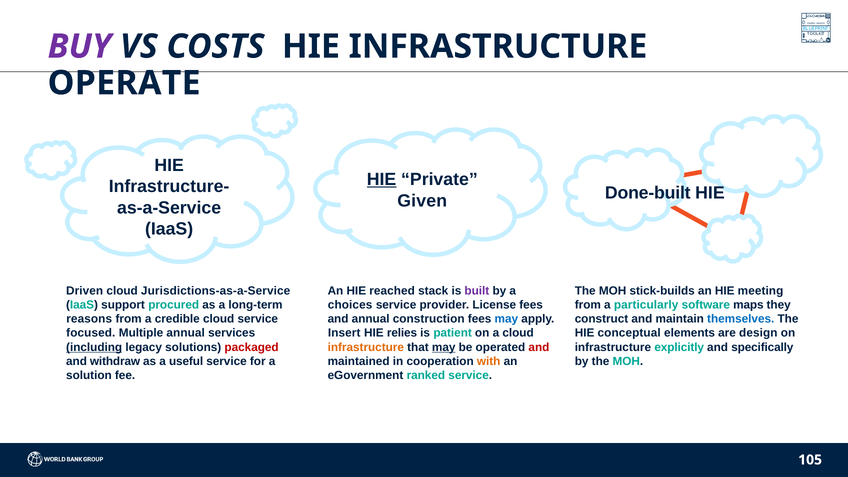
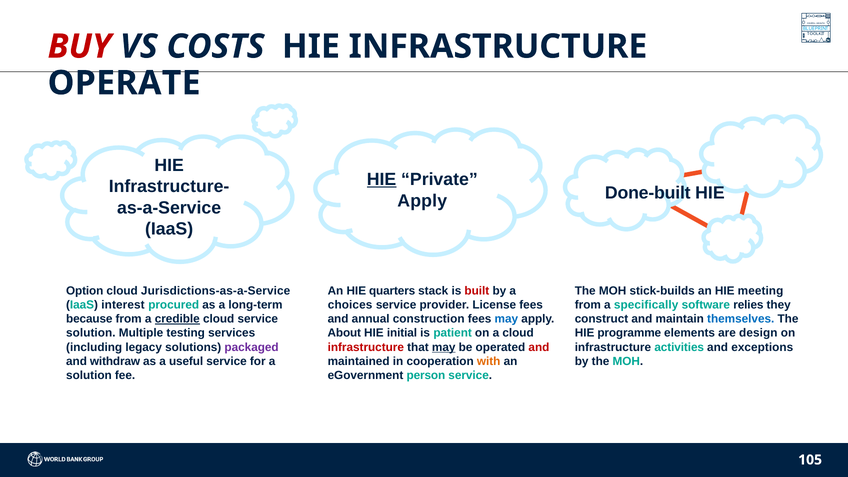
BUY colour: purple -> red (79, 46)
Given: Given -> Apply (422, 201)
Driven: Driven -> Option (85, 291)
reached: reached -> quarters (392, 291)
built colour: purple -> red (477, 291)
support: support -> interest (123, 305)
particularly: particularly -> specifically (646, 305)
maps: maps -> relies (748, 305)
reasons: reasons -> because (89, 319)
credible underline: none -> present (177, 319)
focused: focused -> solution (91, 333)
Multiple annual: annual -> testing (186, 333)
Insert: Insert -> About (344, 333)
relies: relies -> initial (402, 333)
conceptual: conceptual -> programme (629, 333)
explicitly: explicitly -> activities (679, 347)
specifically: specifically -> exceptions (762, 347)
including underline: present -> none (94, 347)
packaged colour: red -> purple (252, 347)
infrastructure colour: orange -> red (366, 347)
ranked: ranked -> person (426, 375)
